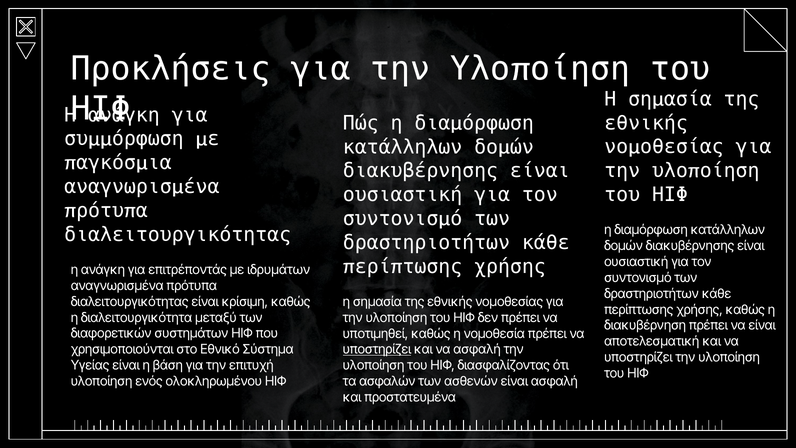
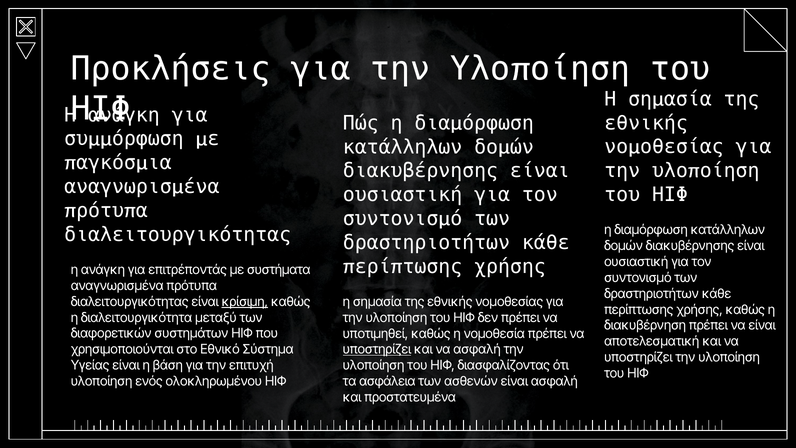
ιδρυμάτων: ιδρυμάτων -> συστήματα (279, 270)
κρίσιμη underline: none -> present (245, 302)
ασφαλών: ασφαλών -> ασφάλεια (387, 381)
